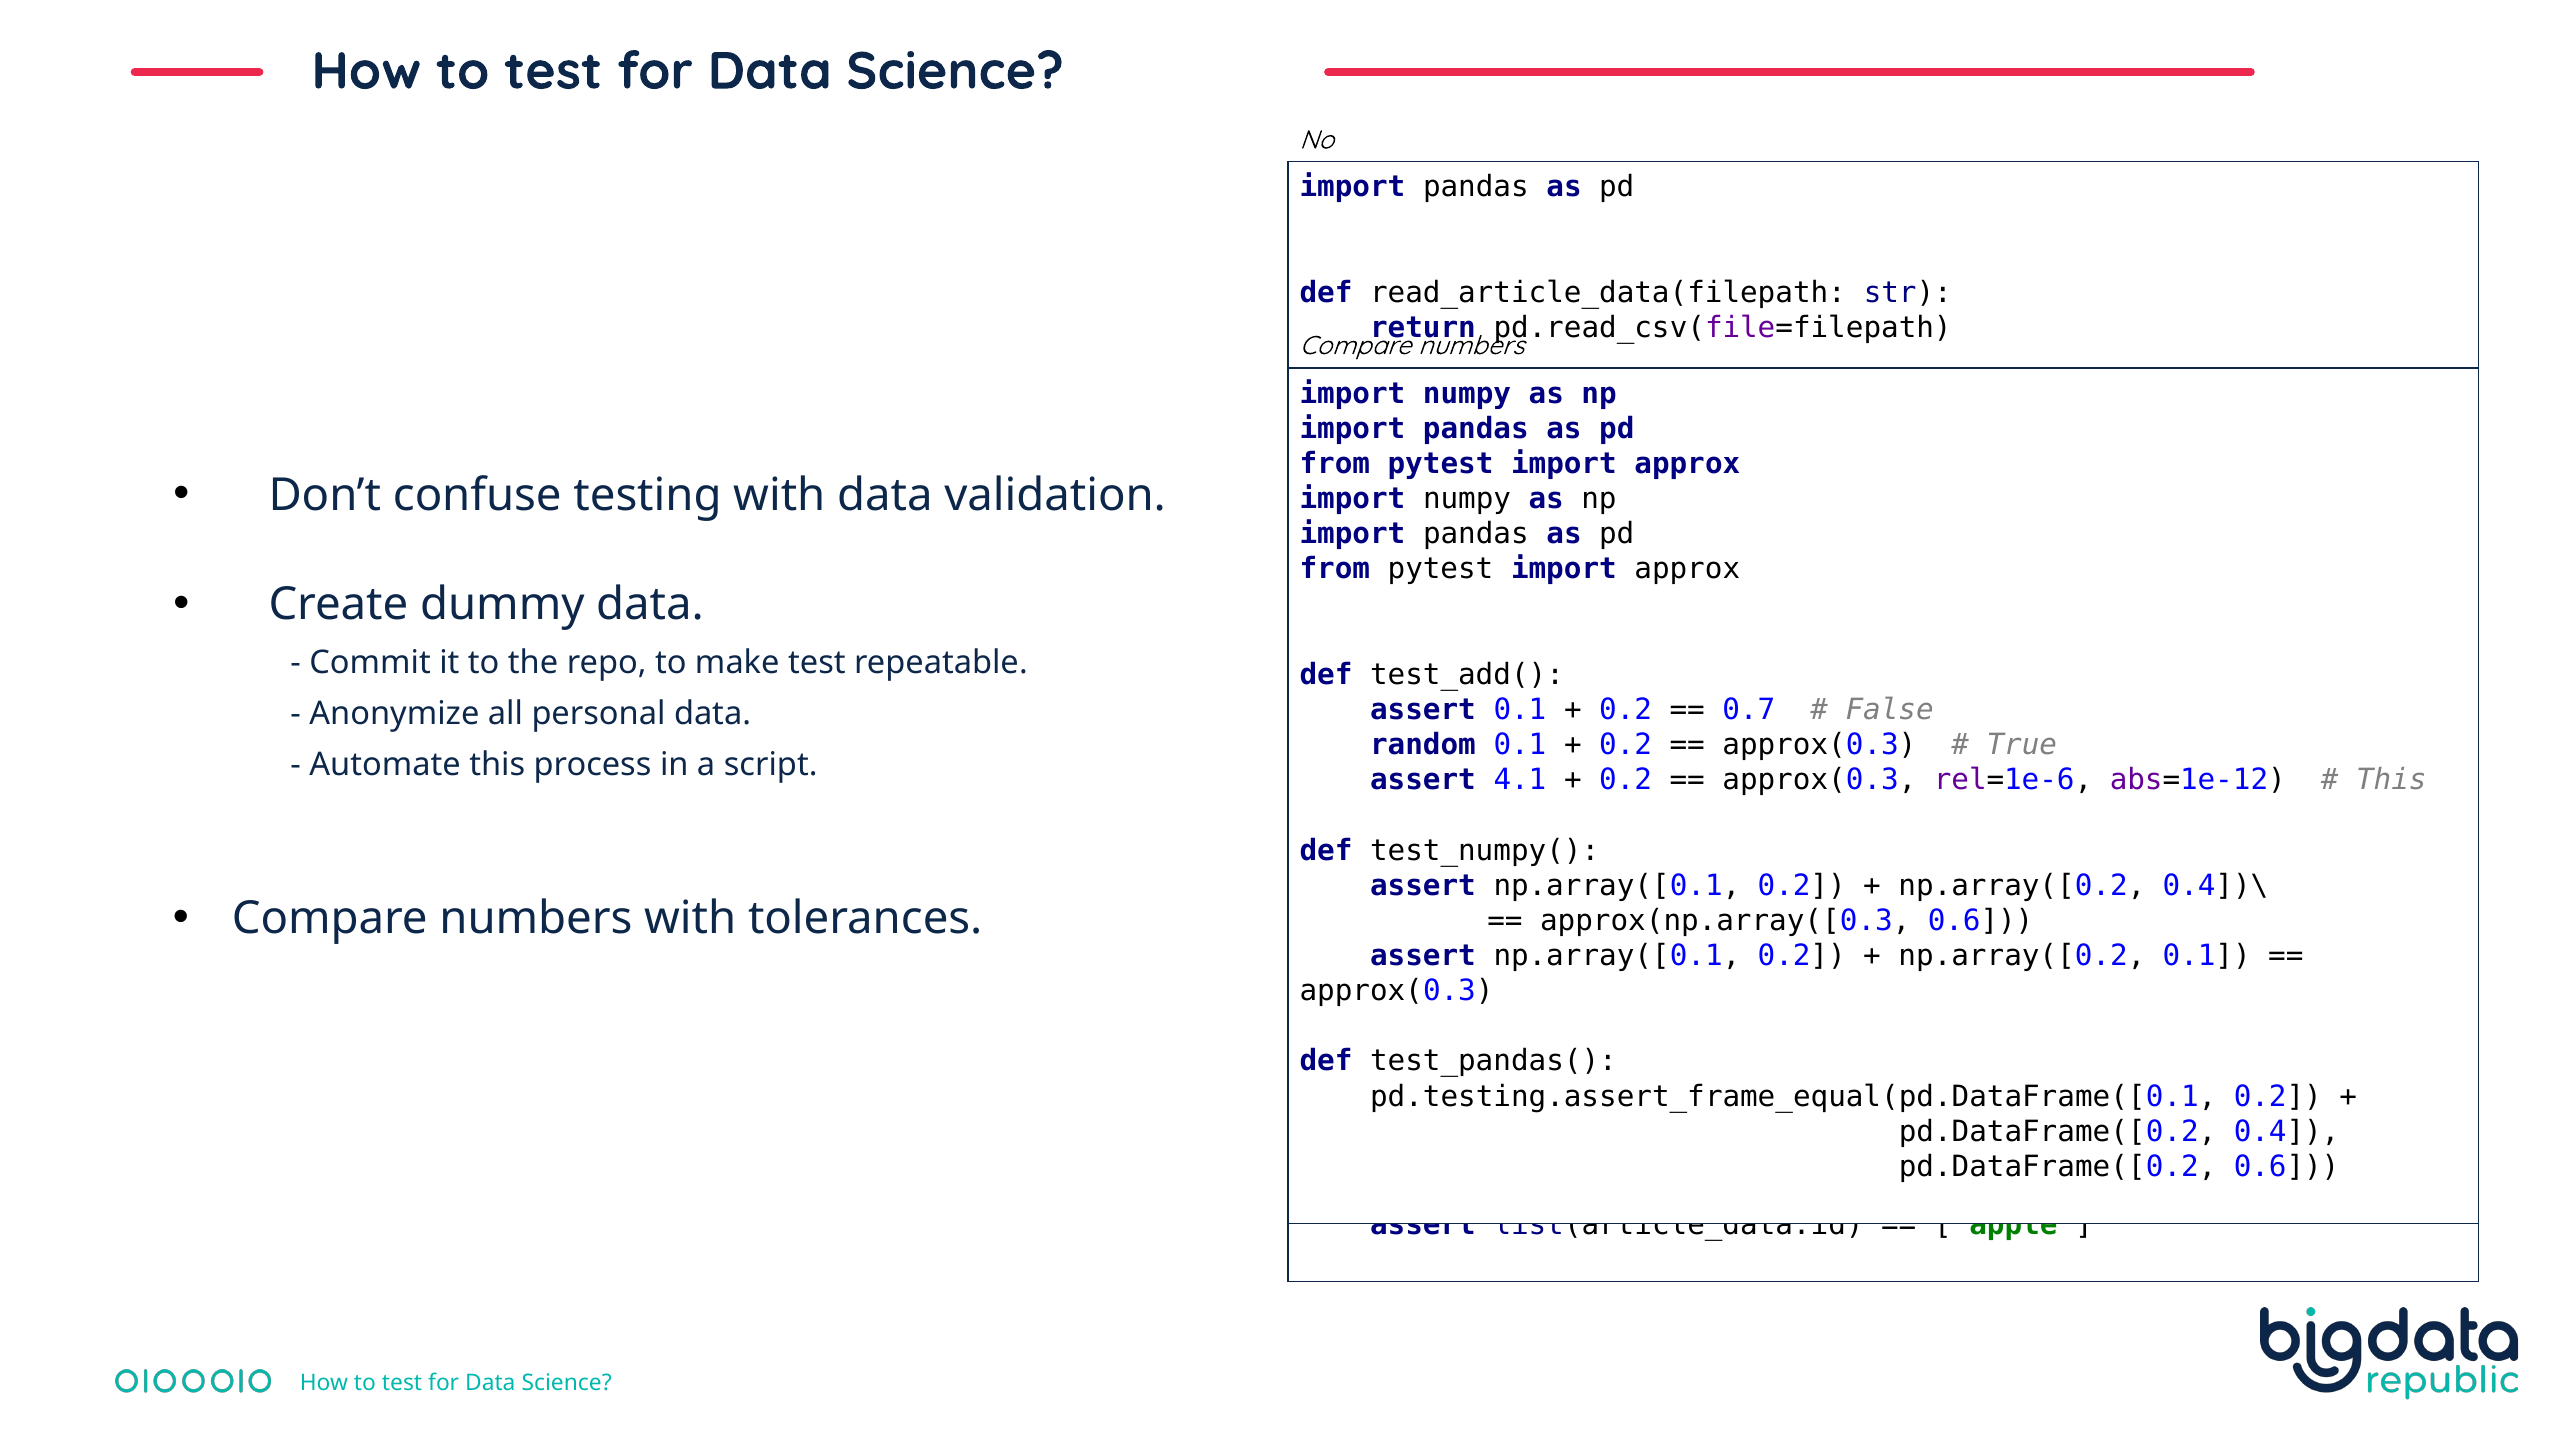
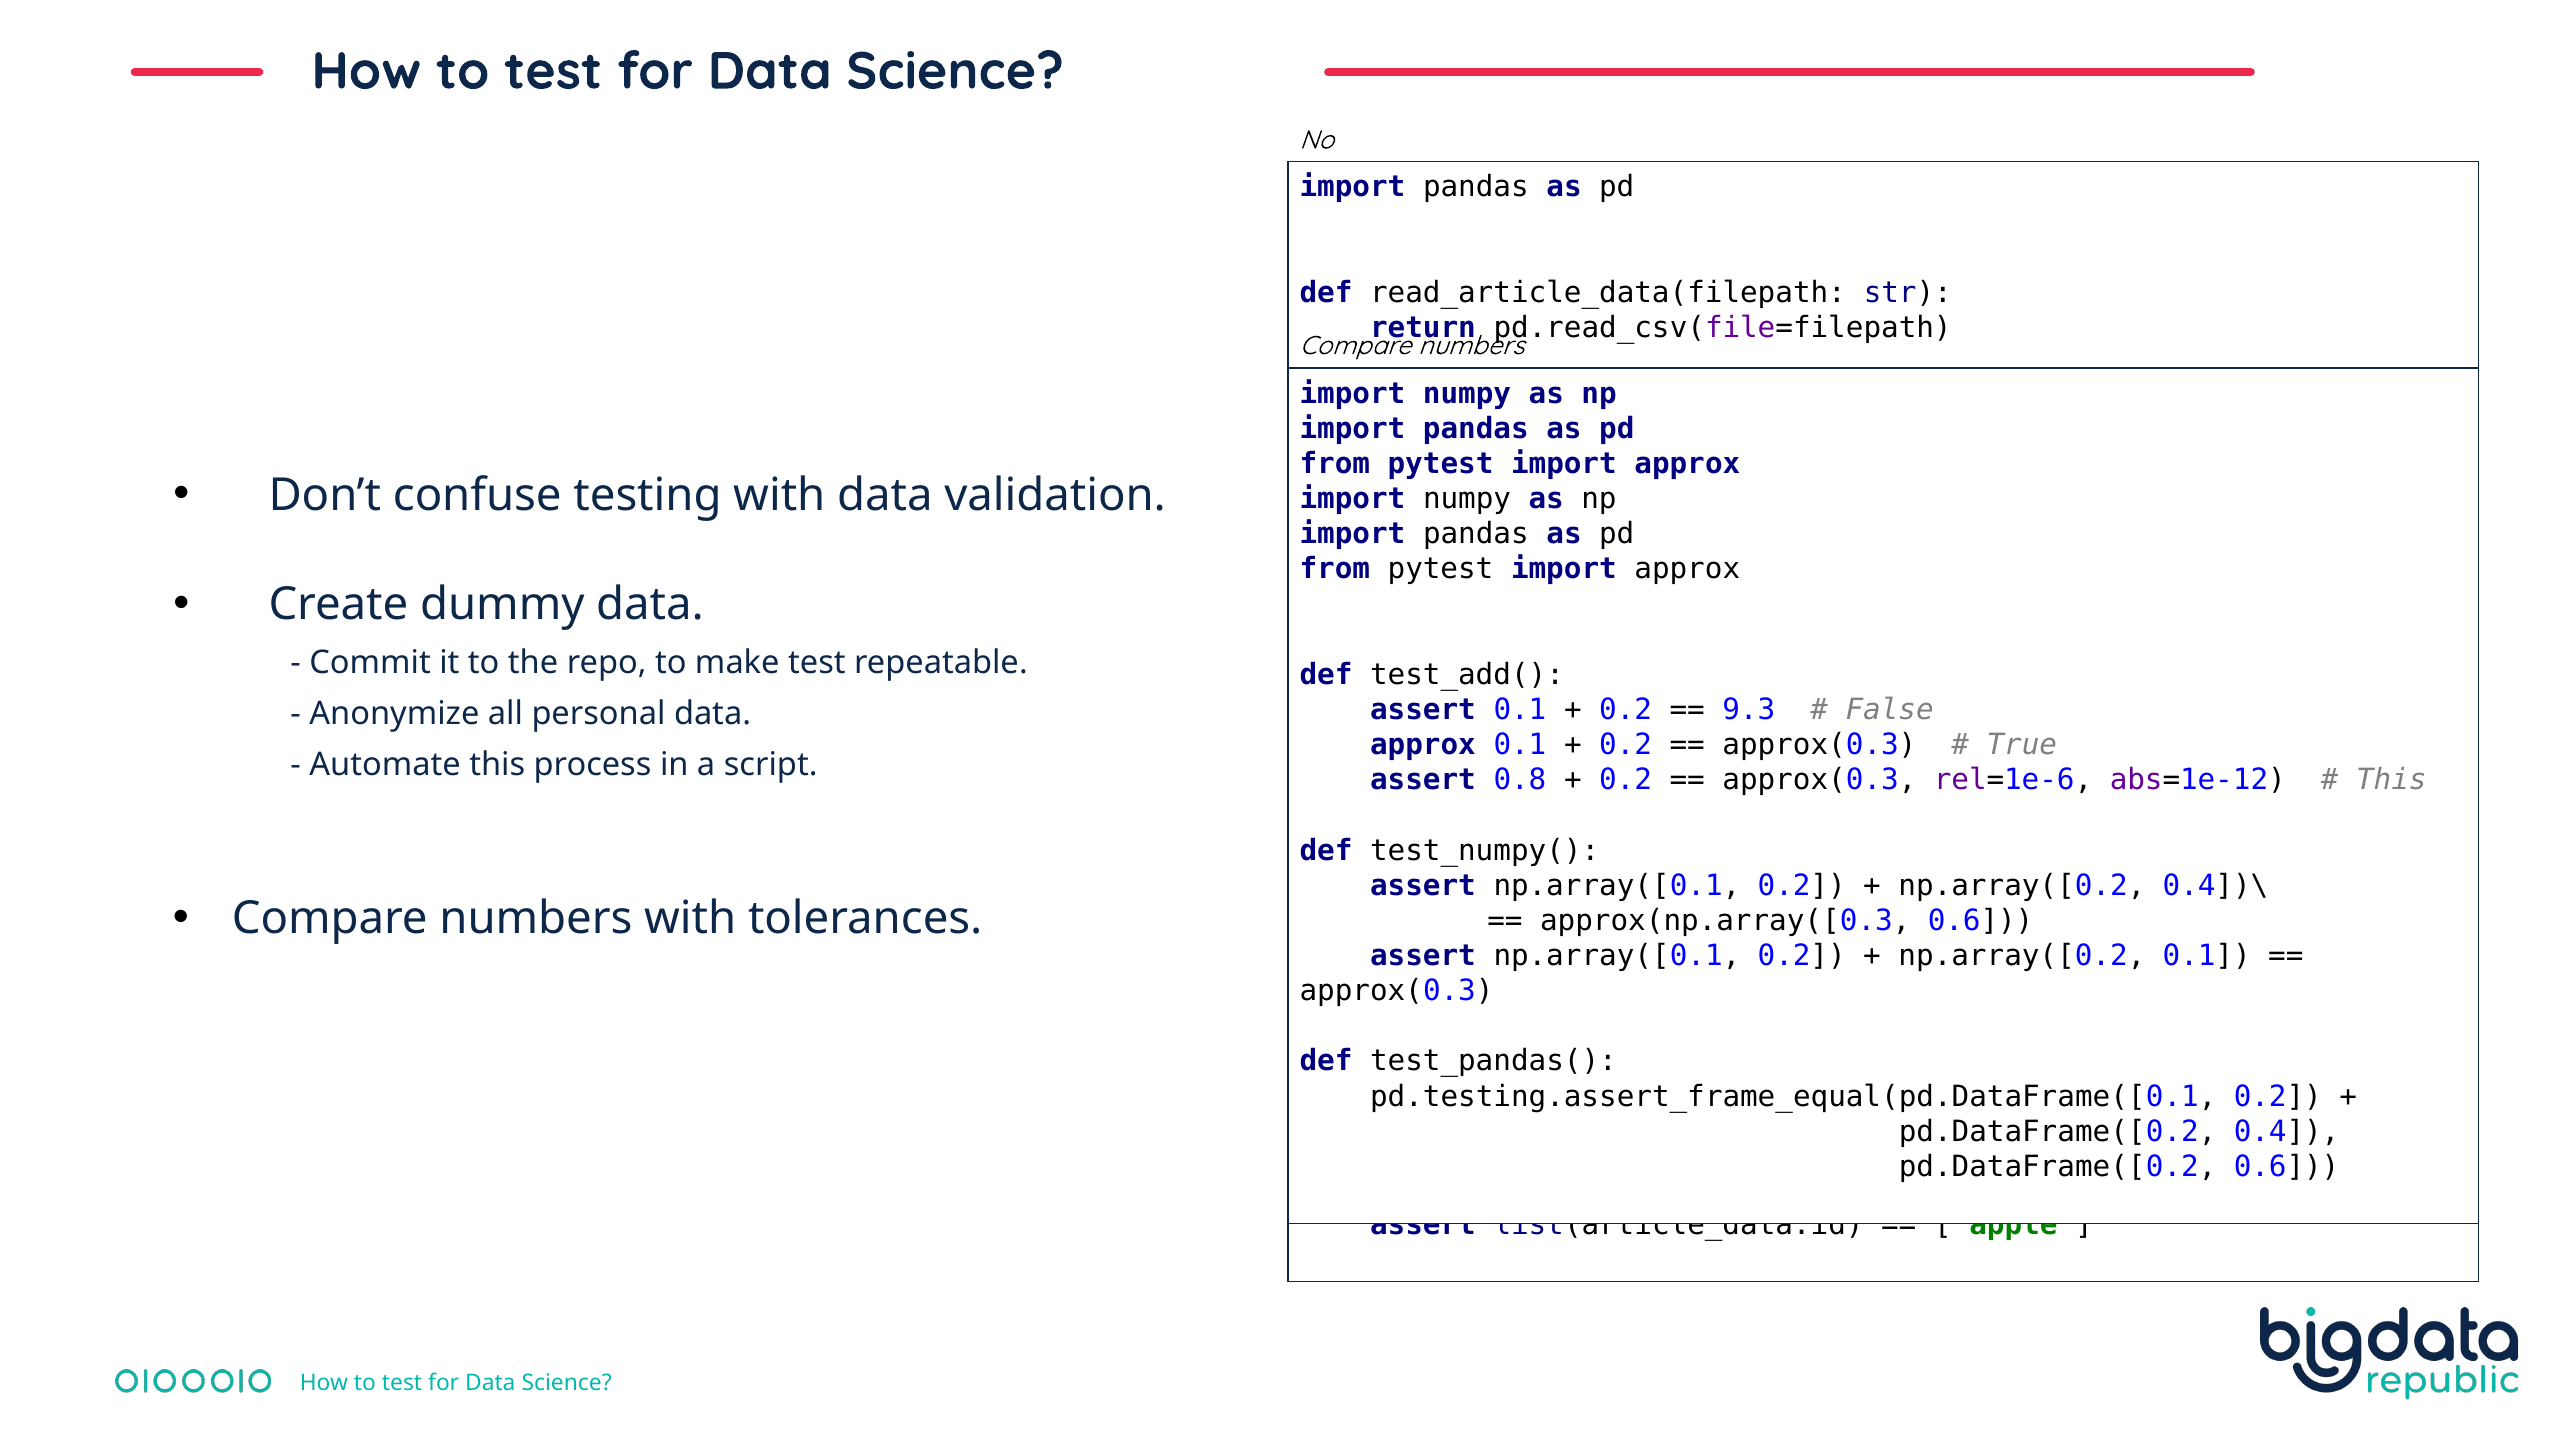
0.7: 0.7 -> 9.3 (1749, 710)
random: random -> approx (1423, 745)
4.1: 4.1 -> 0.8 (1520, 780)
